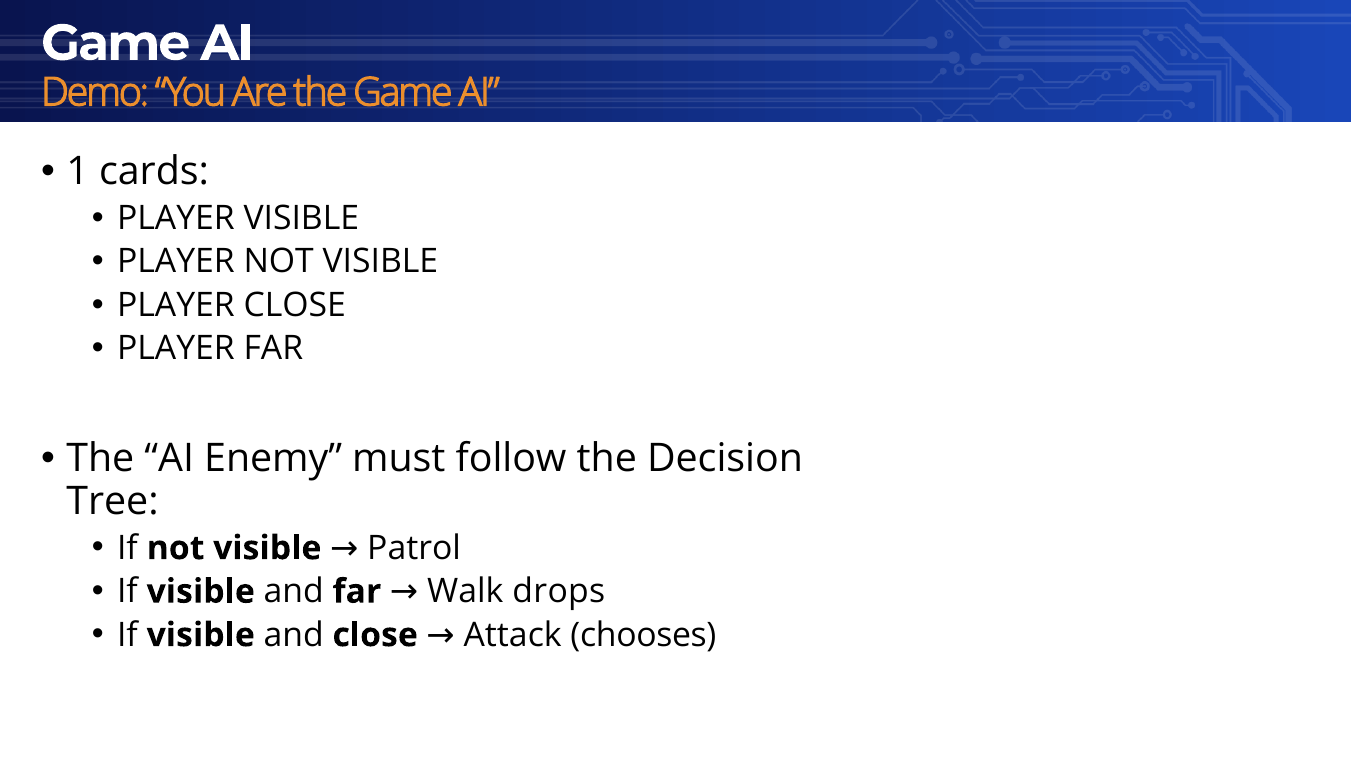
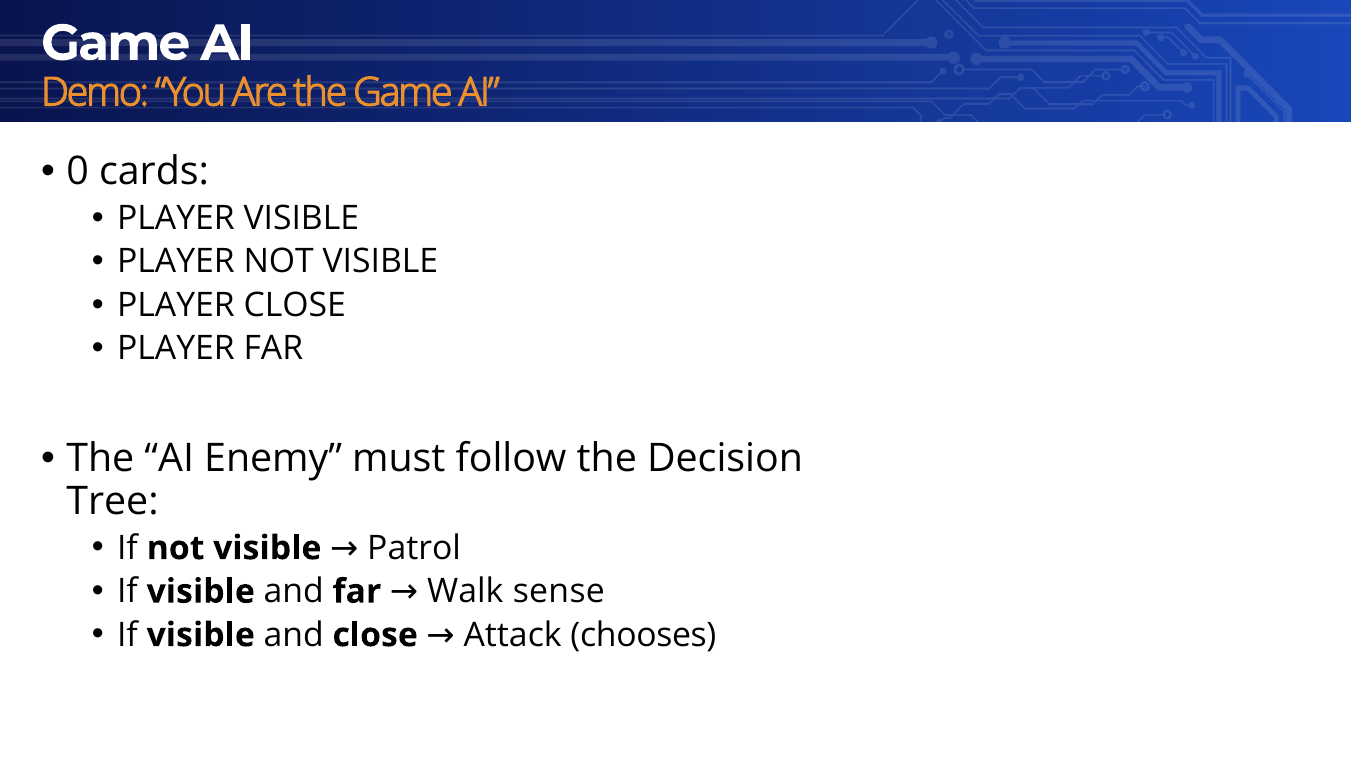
1: 1 -> 0 (78, 172)
drops: drops -> sense (559, 592)
